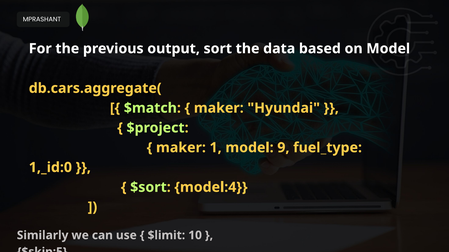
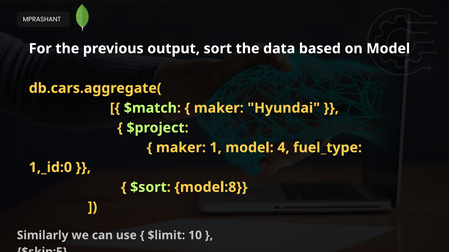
9: 9 -> 4 (283, 148)
model:4: model:4 -> model:8 (211, 188)
